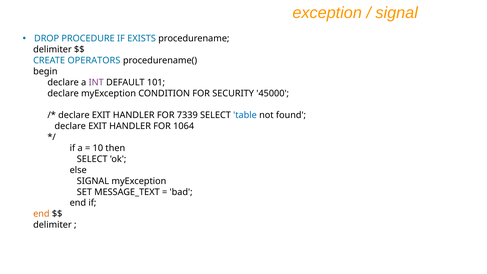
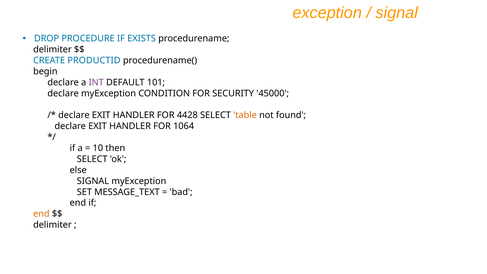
OPERATORS: OPERATORS -> PRODUCTID (94, 60)
7339: 7339 -> 4428 (187, 115)
table colour: blue -> orange (245, 115)
